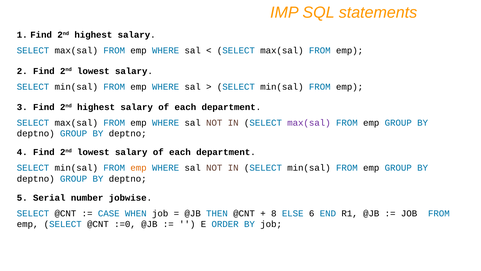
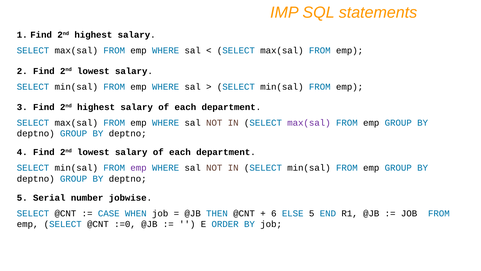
emp colour: orange -> purple (139, 168)
8: 8 -> 6 (274, 213)
ELSE 6: 6 -> 5 (312, 213)
